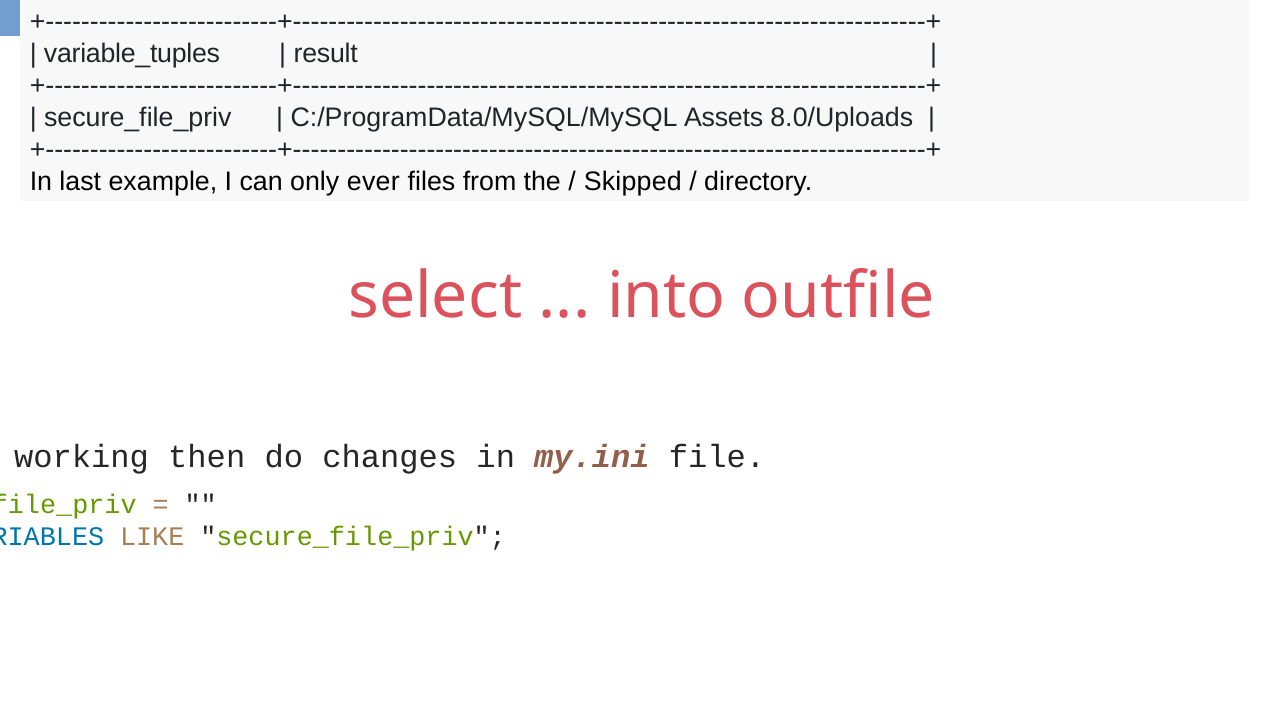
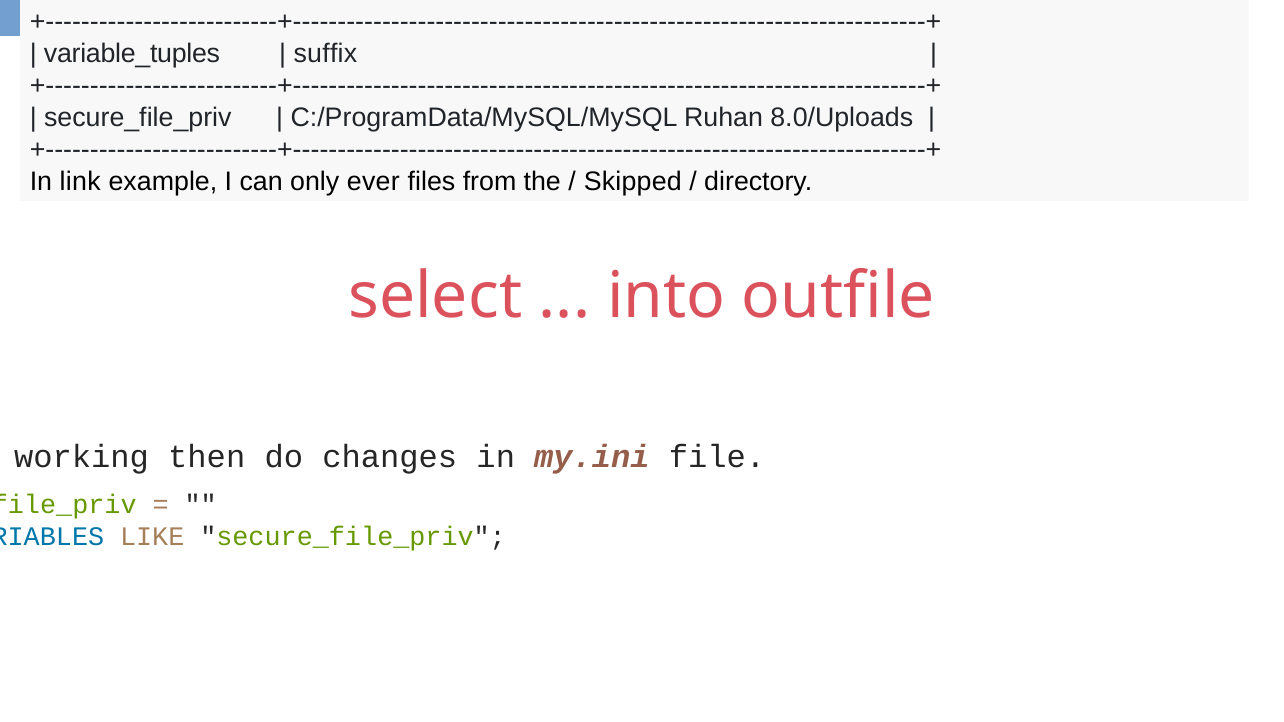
result: result -> suffix (325, 54)
Assets: Assets -> Ruhan (724, 118)
last: last -> link (80, 182)
